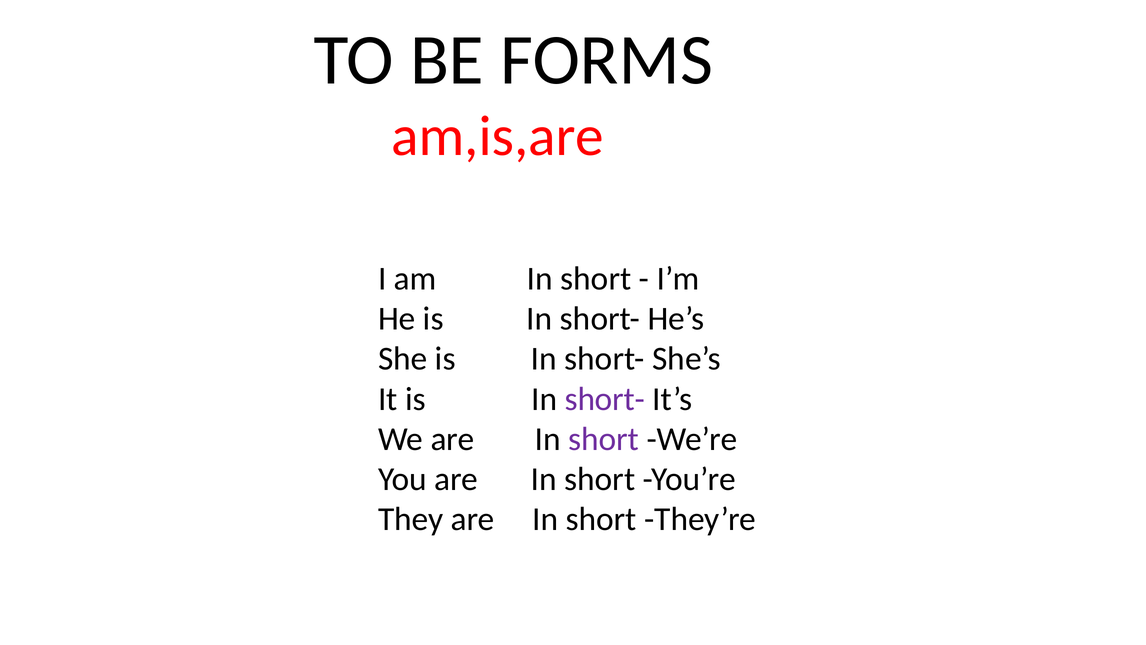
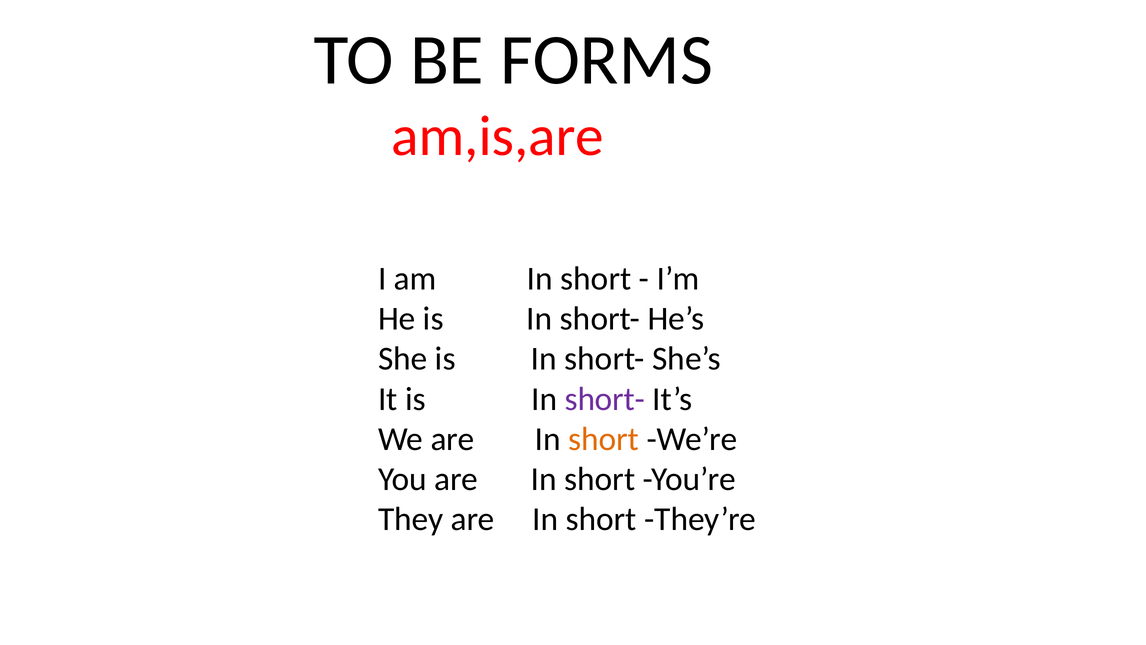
short colour: purple -> orange (604, 439)
